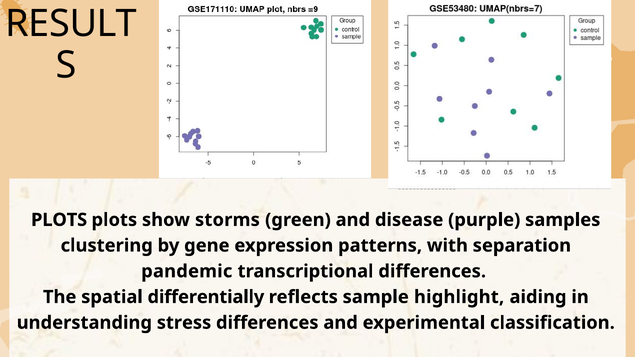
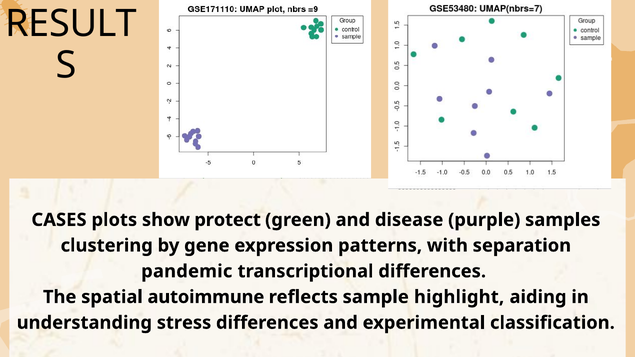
PLOTS: PLOTS -> CASES (59, 220)
storms: storms -> protect (228, 220)
differentially: differentially -> autoimmune (206, 297)
